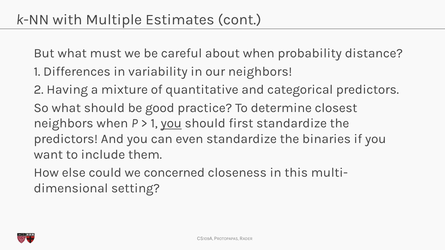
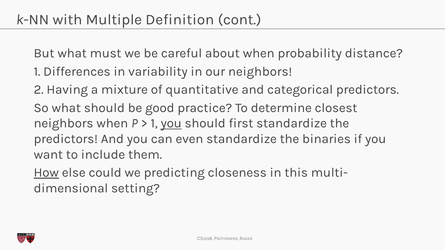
Estimates: Estimates -> Definition (180, 19)
How underline: none -> present (46, 173)
concerned: concerned -> predicting (174, 173)
